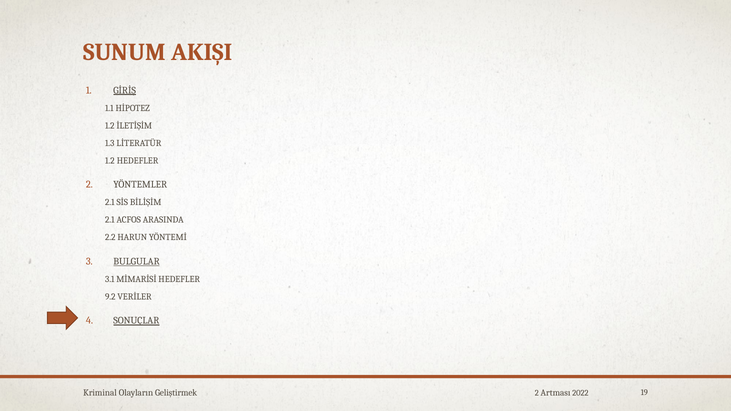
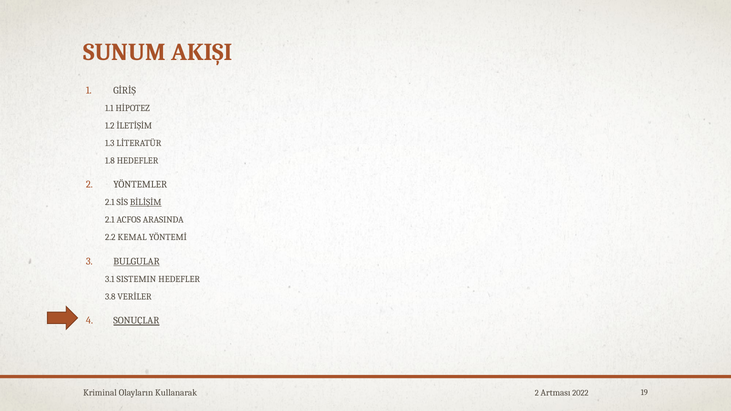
GİRİŞ underline: present -> none (125, 90)
1.2: 1.2 -> 1.8 (110, 161)
BİLİŞİM underline: none -> present (146, 203)
HARUN: HARUN -> KEMAL (132, 238)
MİMARİSİ: MİMARİSİ -> SISTEMIN (136, 279)
9.2: 9.2 -> 3.8 (110, 297)
Geliştirmek: Geliştirmek -> Kullanarak (176, 393)
